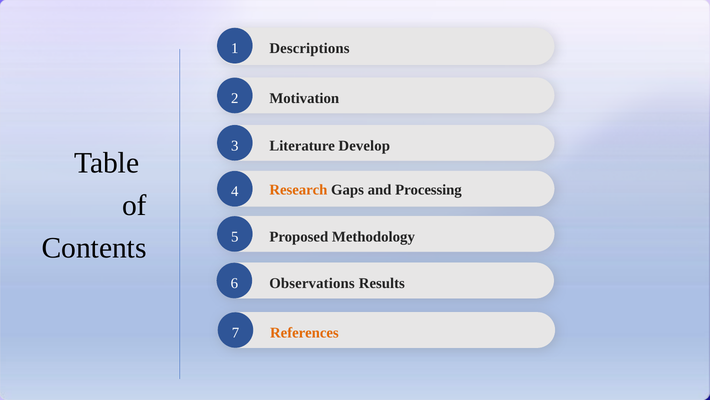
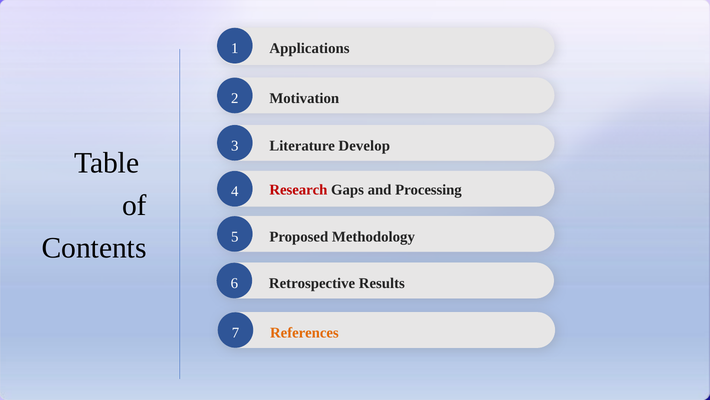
Descriptions: Descriptions -> Applications (310, 48)
Research colour: orange -> red (298, 189)
Observations: Observations -> Retrospective (312, 283)
